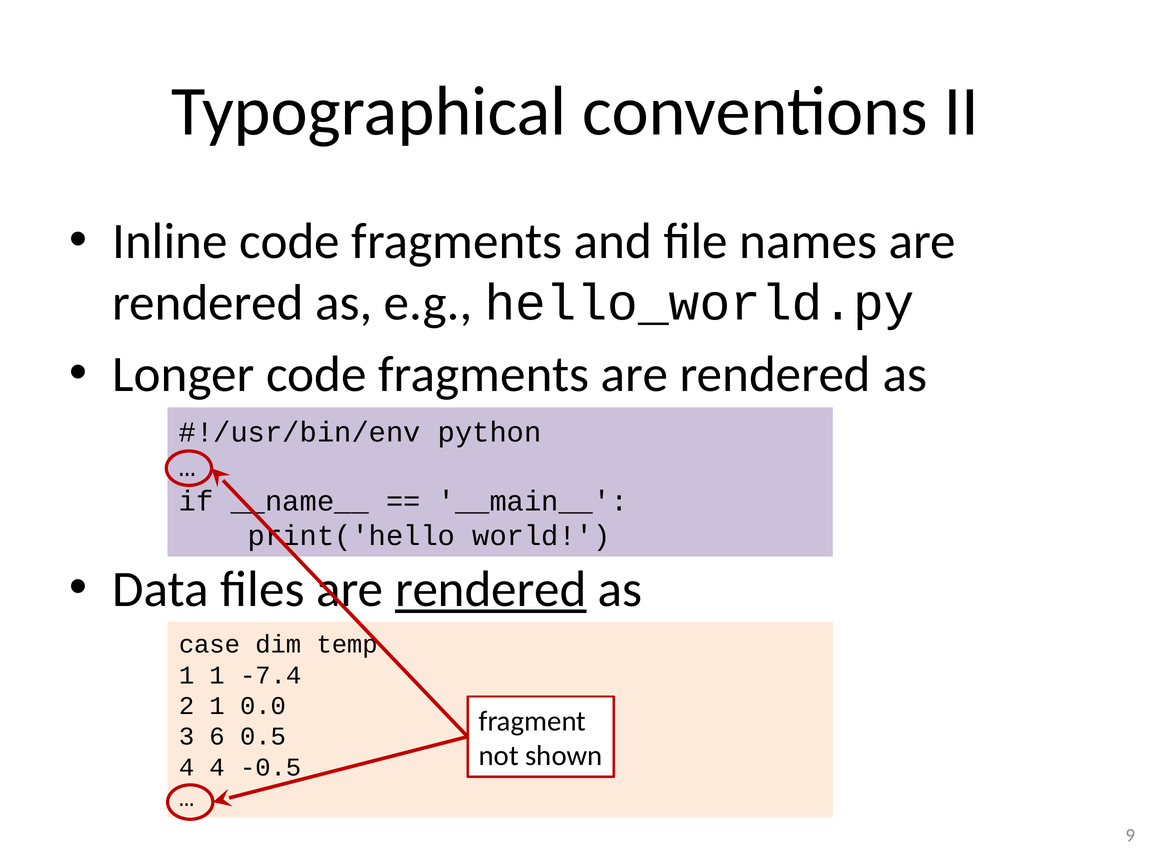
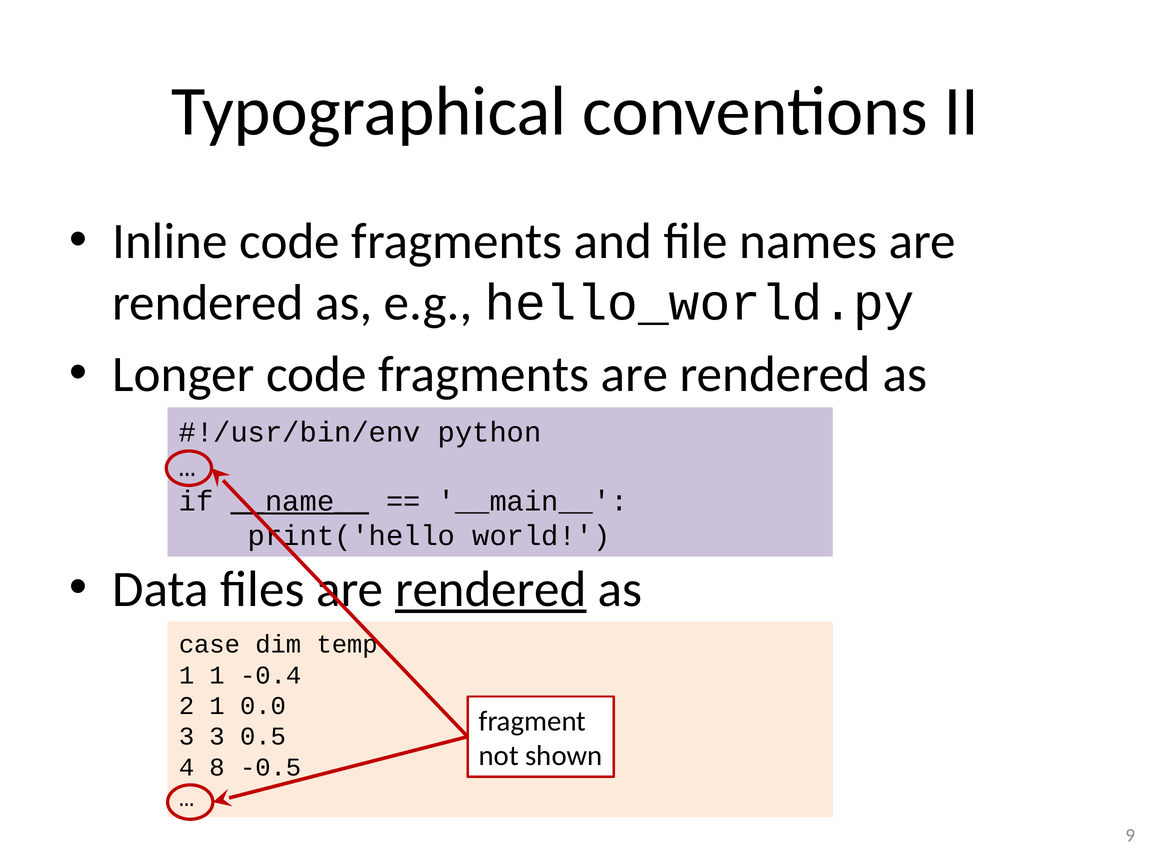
__name__ underline: none -> present (300, 501)
-7.4: -7.4 -> -0.4 (271, 675)
3 6: 6 -> 3 (217, 737)
4 4: 4 -> 8 (217, 767)
